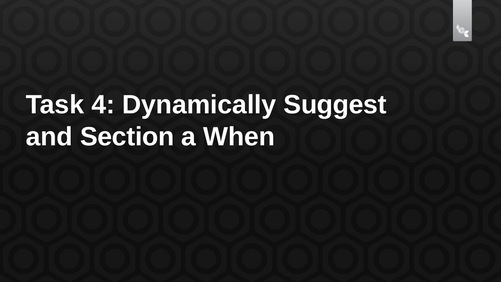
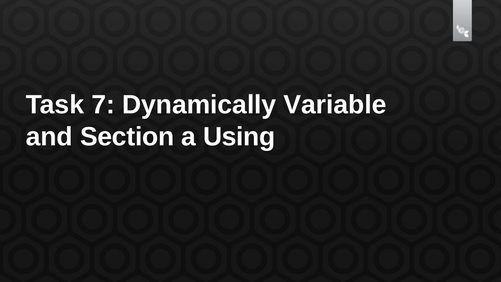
4: 4 -> 7 (103, 105)
Suggest: Suggest -> Variable (335, 105)
When: When -> Using (239, 137)
